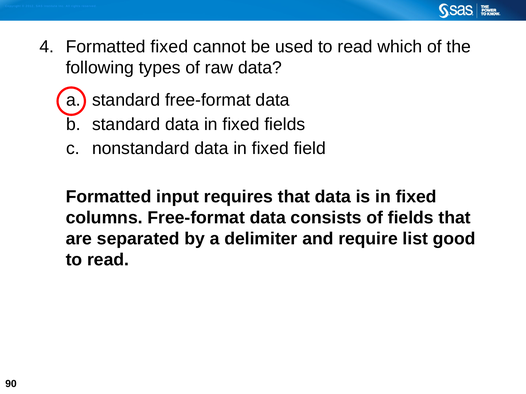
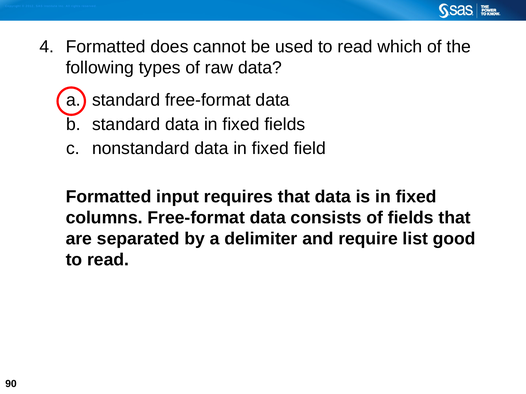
Formatted fixed: fixed -> does (169, 47)
